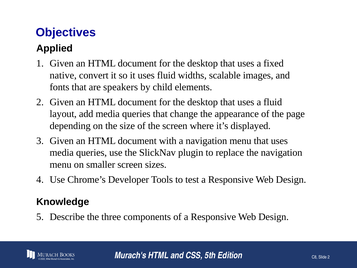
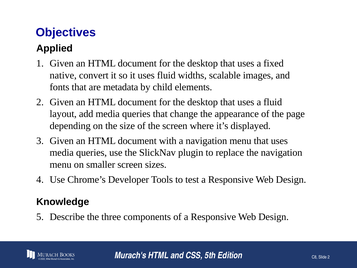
speakers: speakers -> metadata (121, 87)
